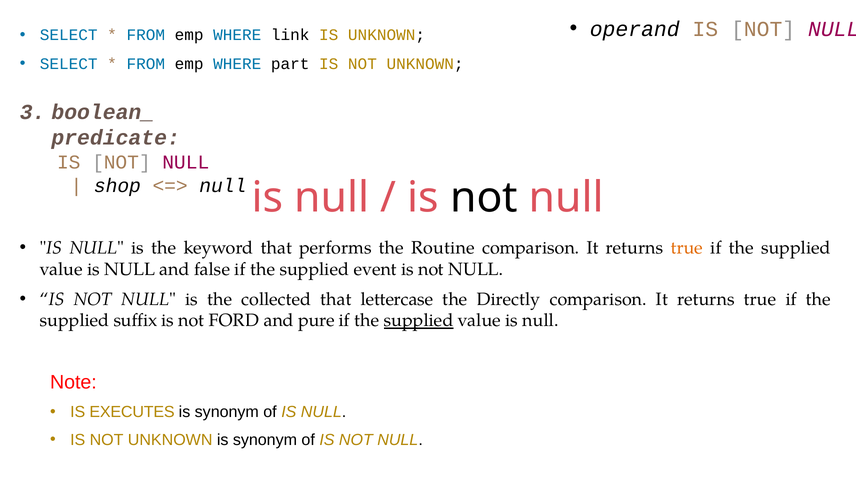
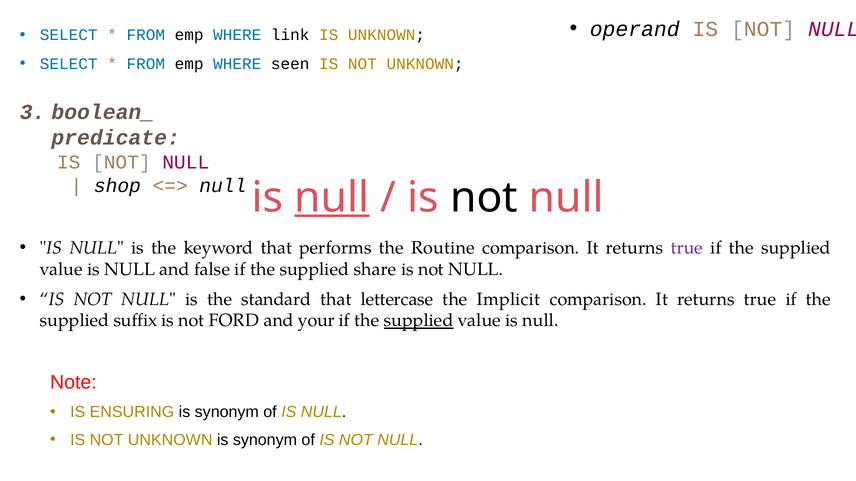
part: part -> seen (290, 64)
null underline: none -> present (332, 198)
true colour: orange -> purple (687, 248)
event: event -> share (375, 270)
collected: collected -> standard (276, 300)
Directly: Directly -> Implicit (508, 300)
pure: pure -> your (316, 321)
EXECUTES: EXECUTES -> ENSURING (132, 413)
